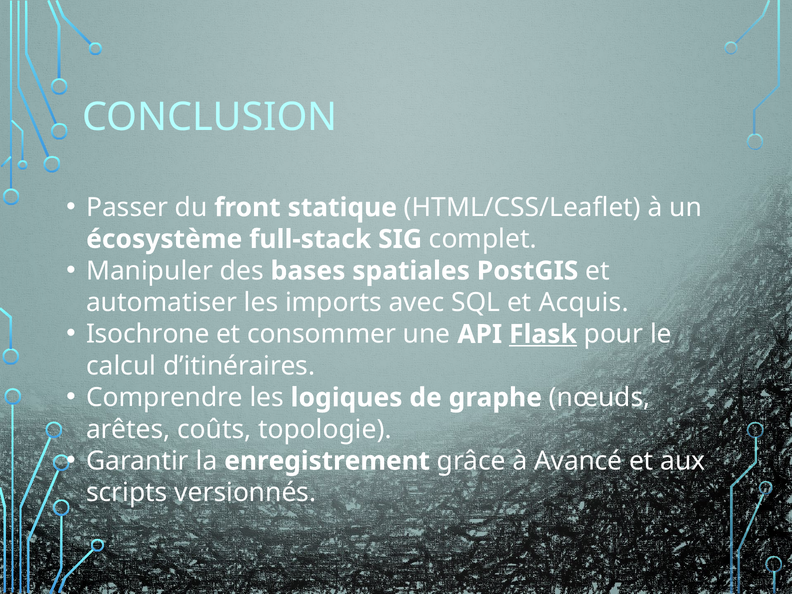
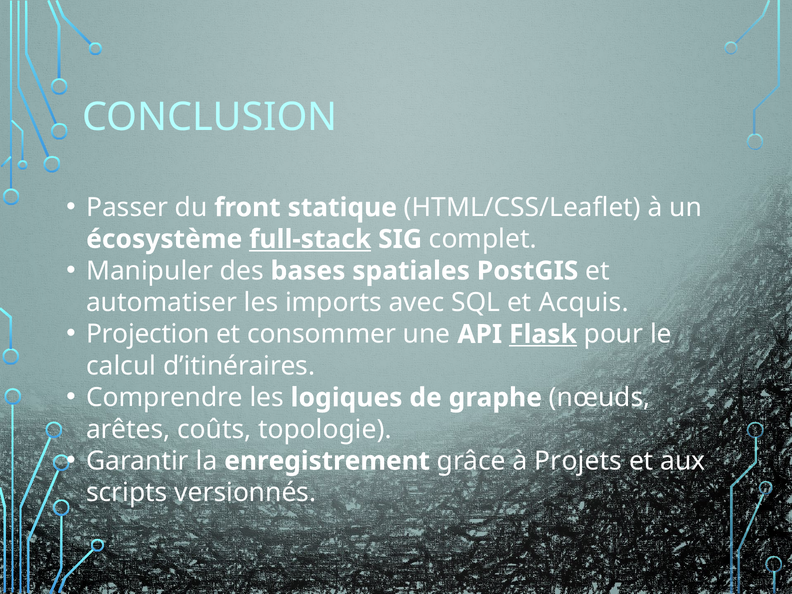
full-stack underline: none -> present (310, 239)
Isochrone: Isochrone -> Projection (148, 334)
Avancé: Avancé -> Projets (578, 461)
